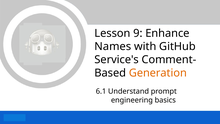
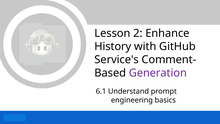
9: 9 -> 2 (138, 33)
Names: Names -> History (113, 46)
Generation colour: orange -> purple (158, 73)
